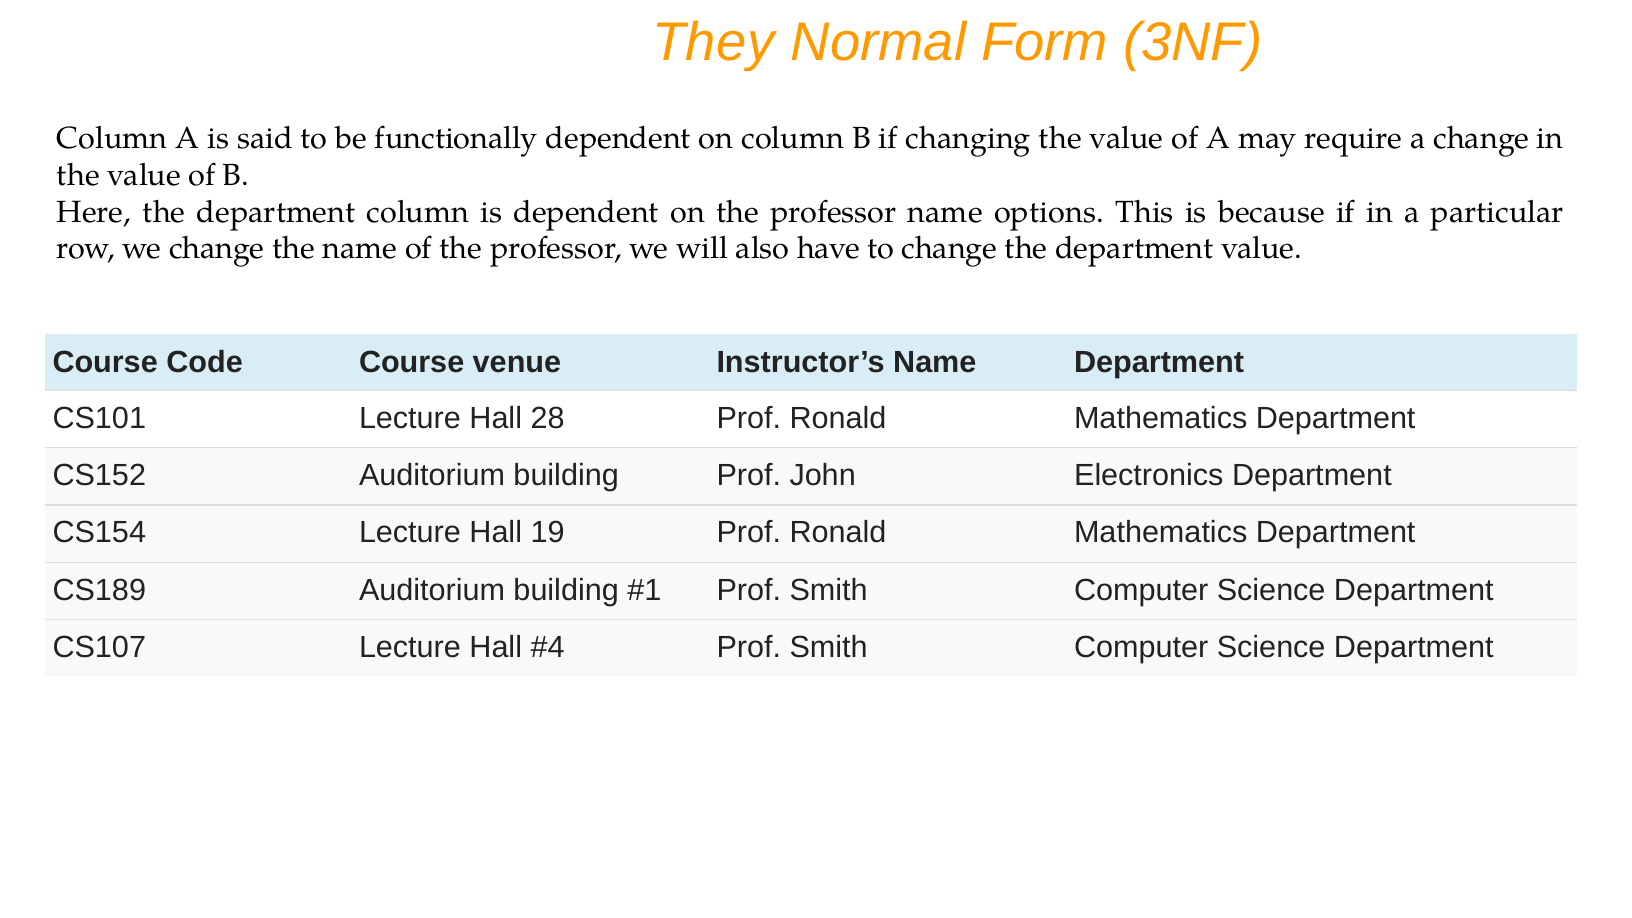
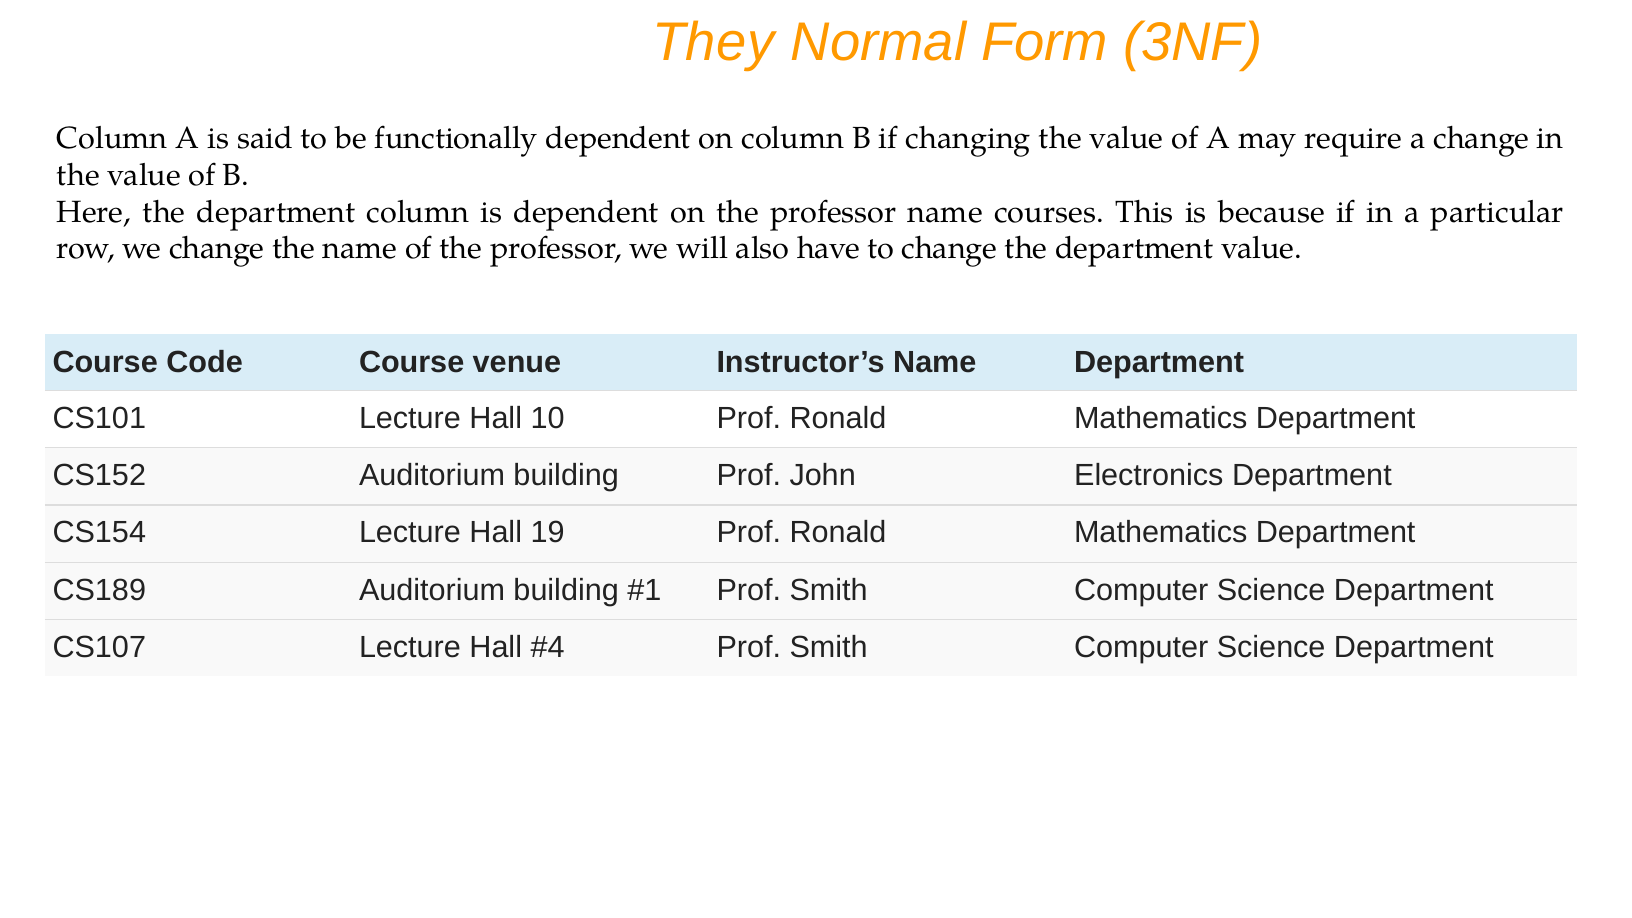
options: options -> courses (1049, 212)
28: 28 -> 10 (548, 419)
